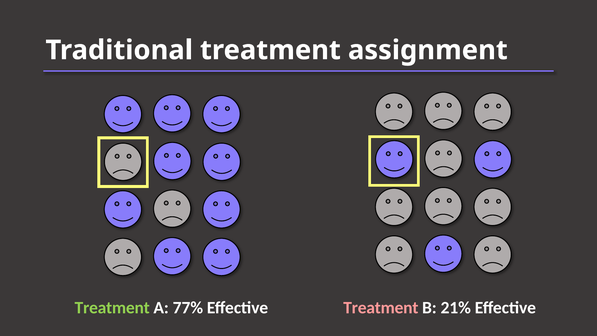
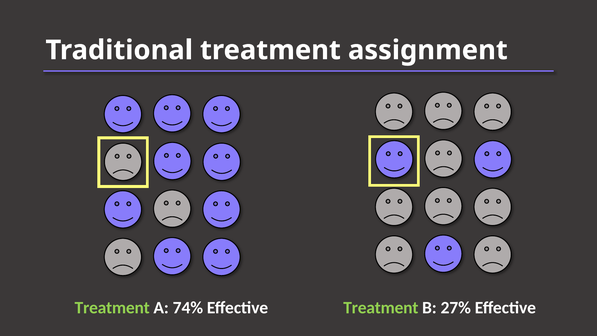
77%: 77% -> 74% (188, 308)
Treatment colour: pink -> light green (381, 308)
21%: 21% -> 27% (456, 308)
